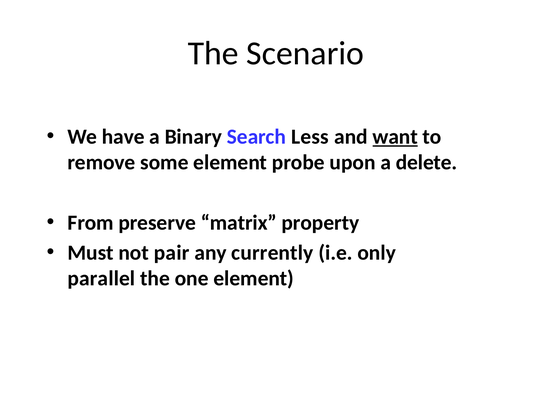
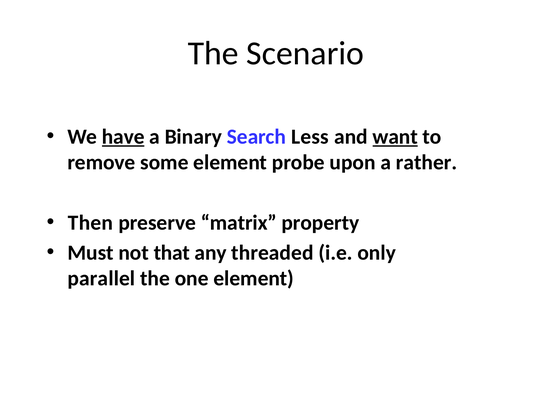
have underline: none -> present (123, 137)
delete: delete -> rather (427, 163)
From: From -> Then (91, 223)
pair: pair -> that (172, 253)
currently: currently -> threaded (272, 253)
